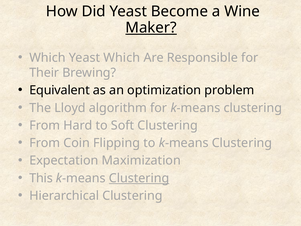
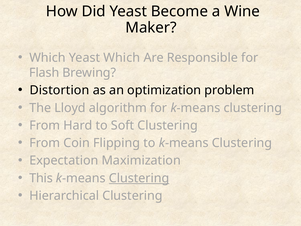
Maker underline: present -> none (151, 28)
Their: Their -> Flash (44, 73)
Equivalent: Equivalent -> Distortion (59, 90)
